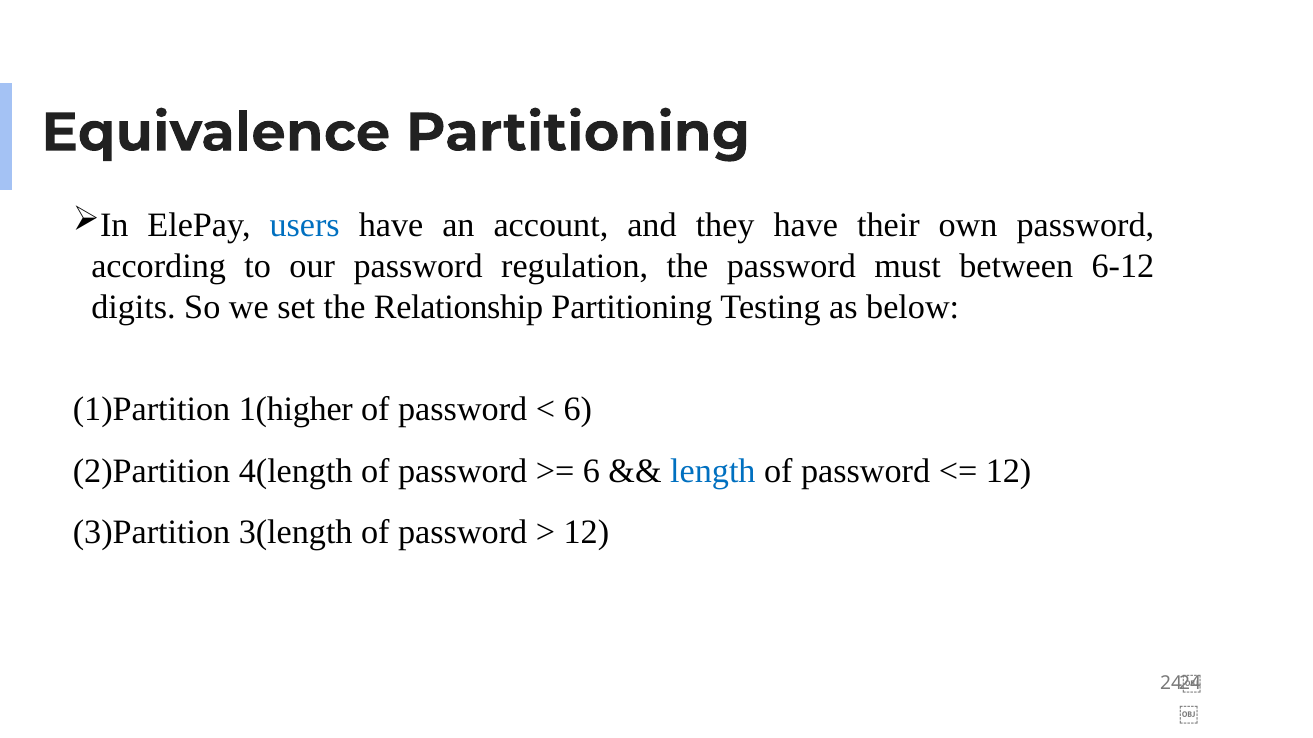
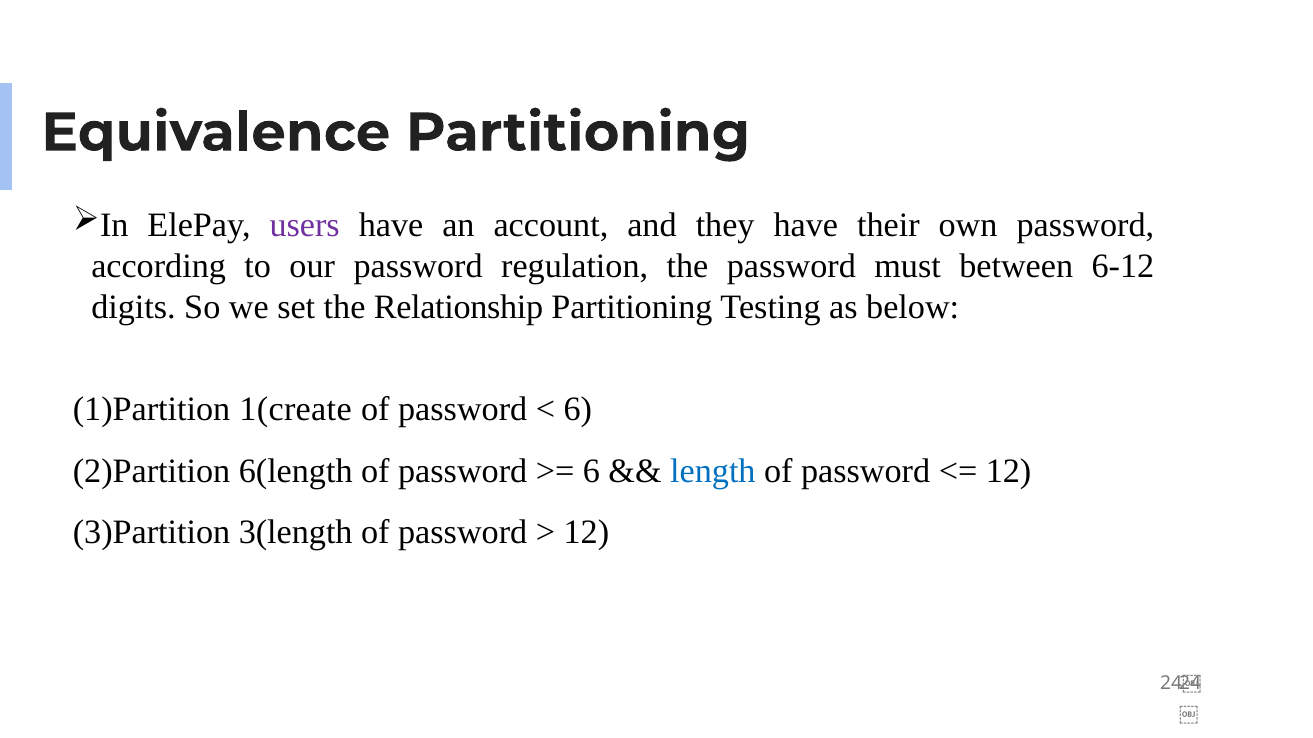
users colour: blue -> purple (305, 225)
1(higher: 1(higher -> 1(create (296, 410)
4(length: 4(length -> 6(length (296, 471)
